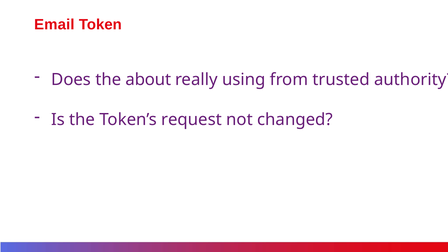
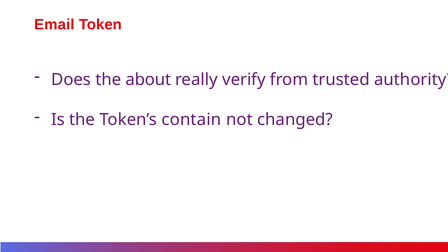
using: using -> verify (244, 79)
request: request -> contain (191, 120)
